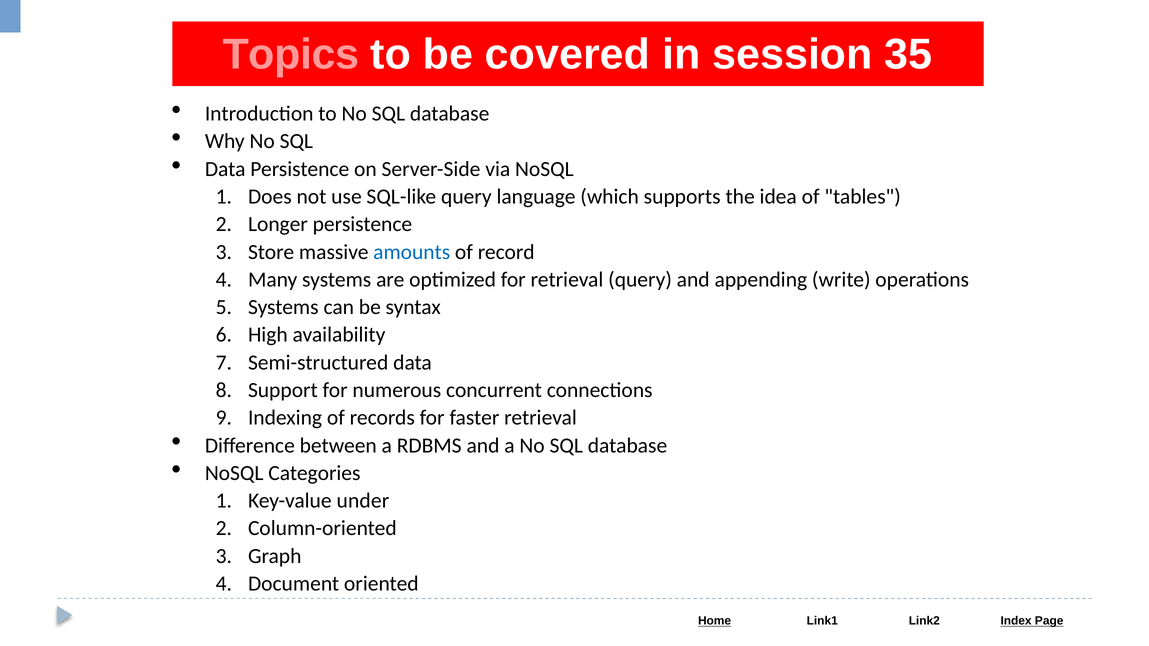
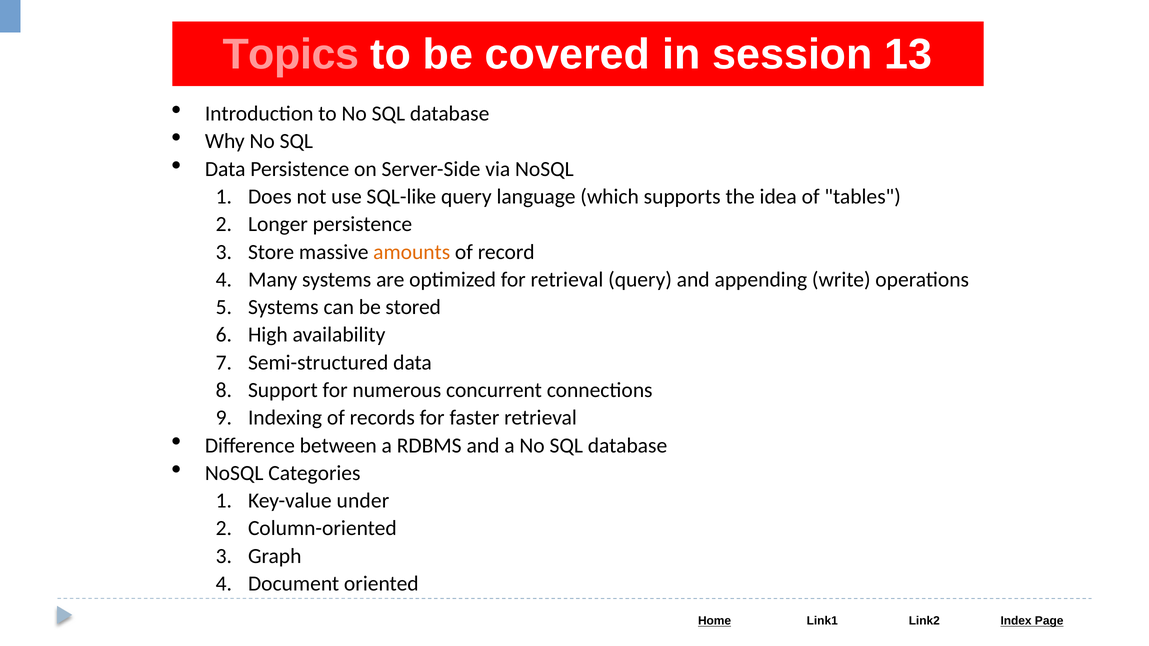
35: 35 -> 13 (908, 55)
amounts colour: blue -> orange (412, 252)
syntax: syntax -> stored (413, 307)
